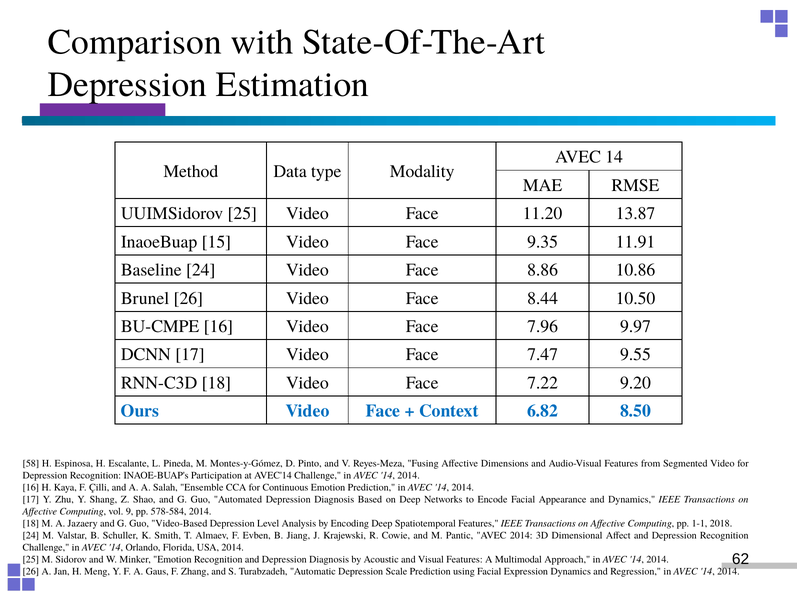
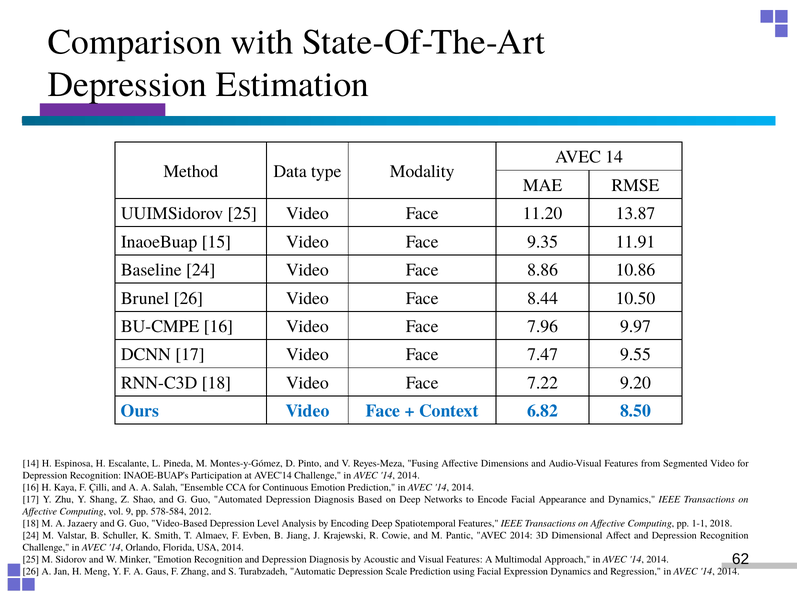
58: 58 -> 14 (31, 463)
578-584 2014: 2014 -> 2012 (200, 511)
